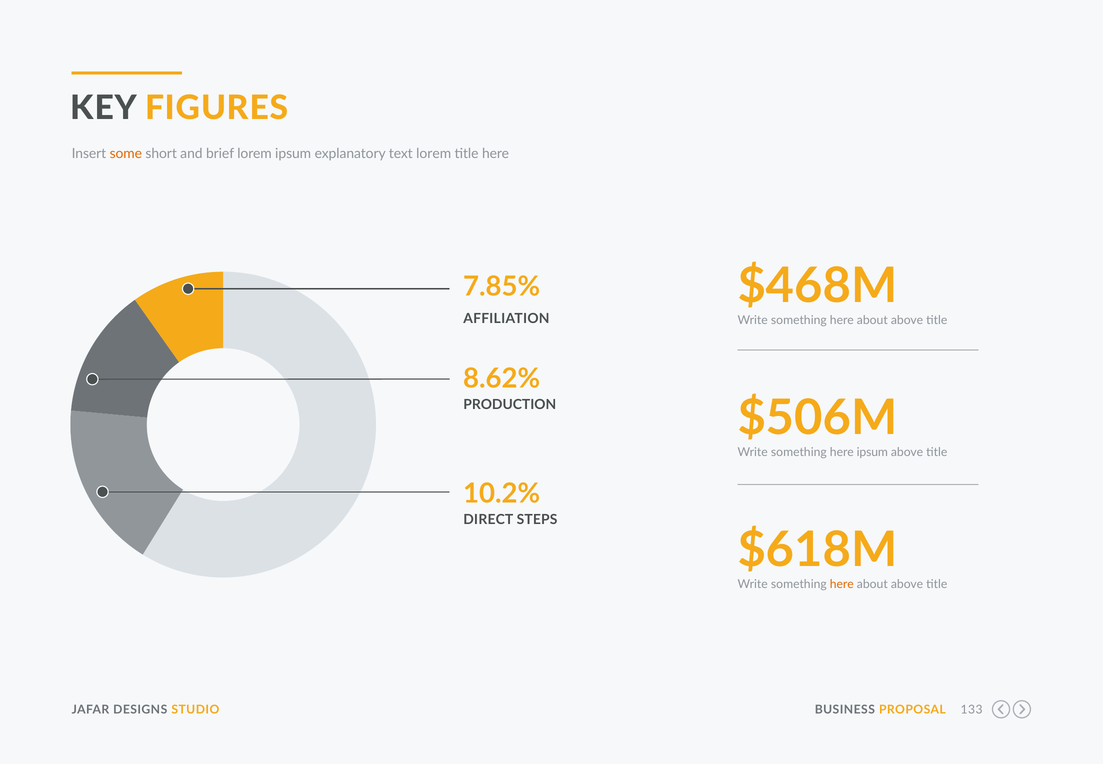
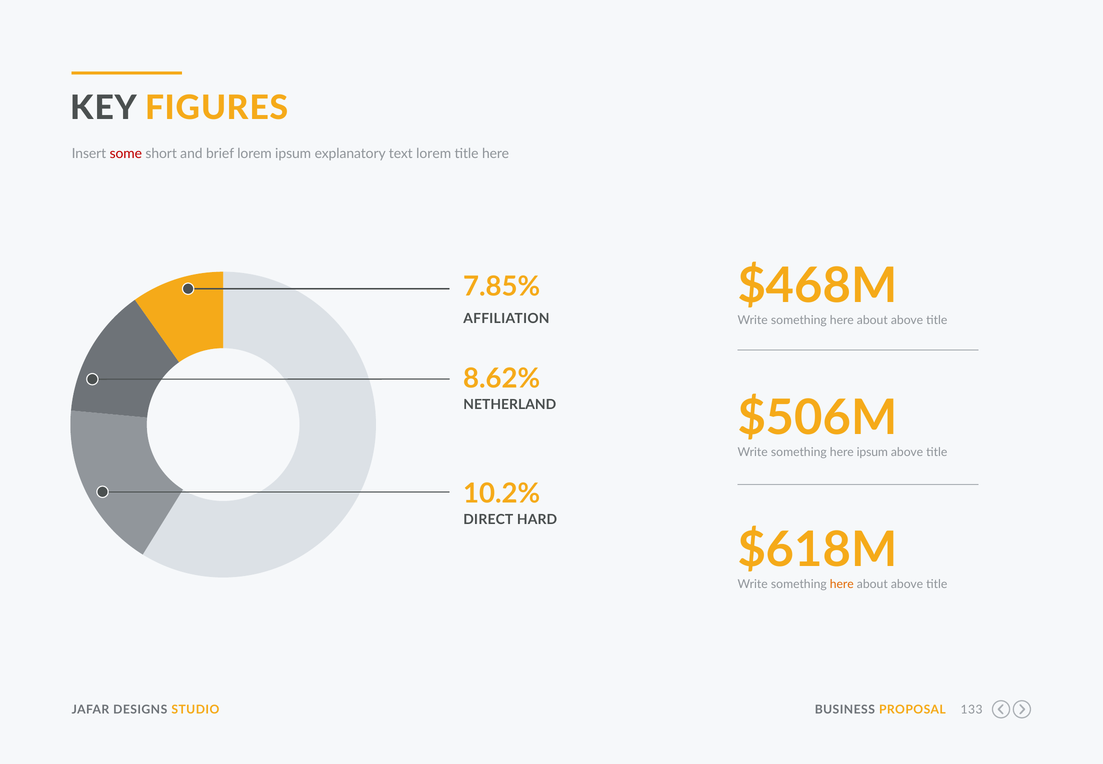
some colour: orange -> red (126, 153)
PRODUCTION: PRODUCTION -> NETHERLAND (510, 405)
STEPS: STEPS -> HARD (537, 520)
